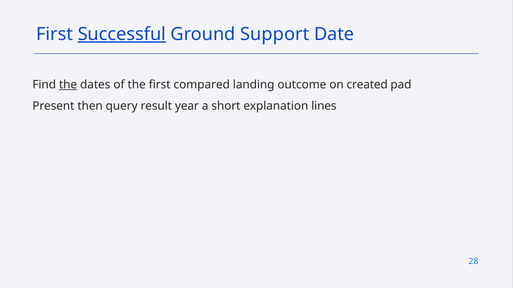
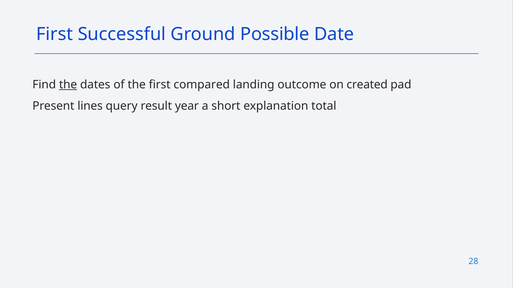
Successful underline: present -> none (122, 34)
Support: Support -> Possible (275, 34)
then: then -> lines (90, 106)
lines: lines -> total (324, 106)
